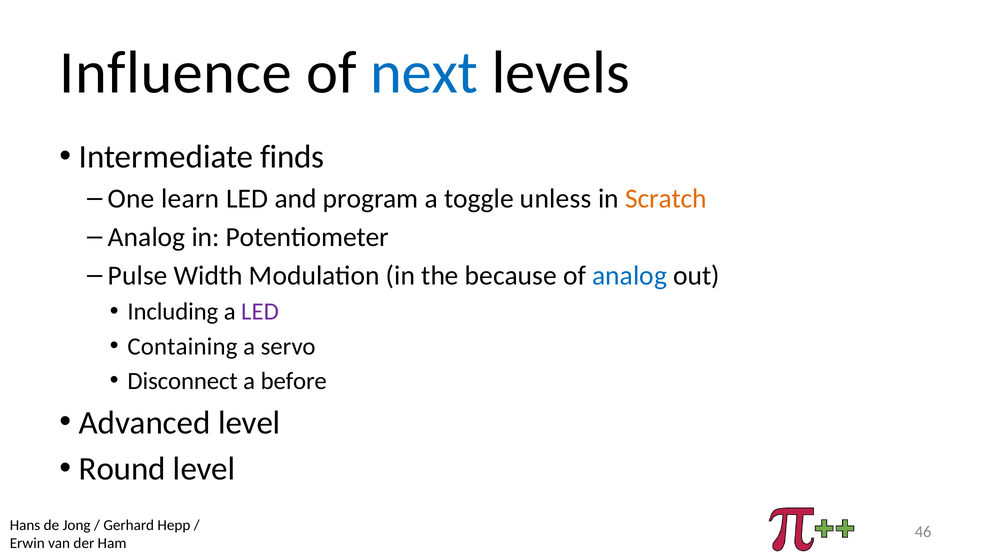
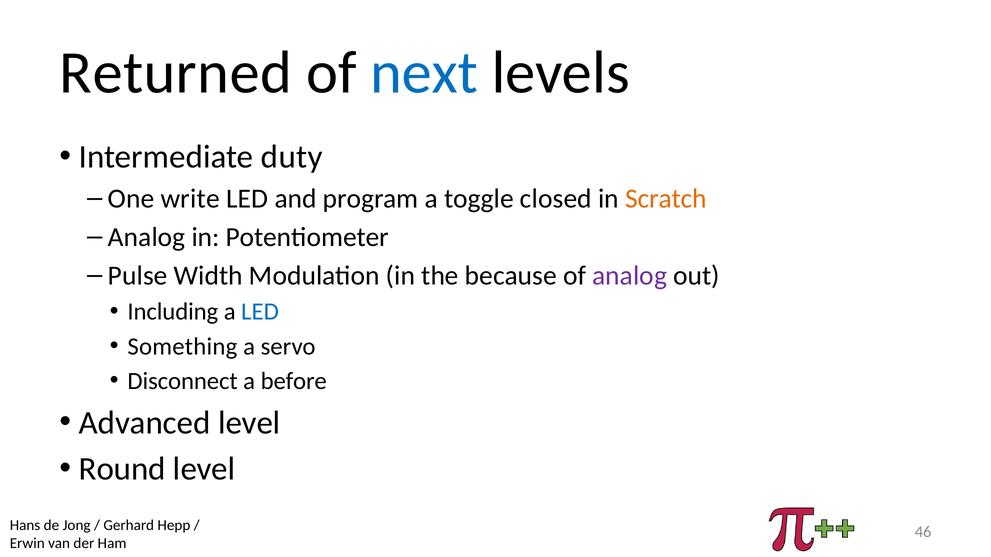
Influence: Influence -> Returned (176, 73)
finds: finds -> duty (292, 157)
learn: learn -> write (190, 199)
unless: unless -> closed (556, 199)
analog colour: blue -> purple (630, 276)
LED colour: purple -> blue (260, 312)
Containing: Containing -> Something (182, 347)
